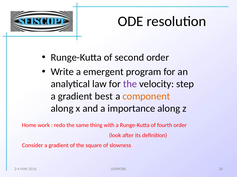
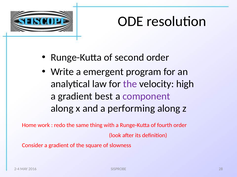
step: step -> high (185, 84)
component colour: orange -> purple (146, 97)
importance: importance -> performing (131, 109)
